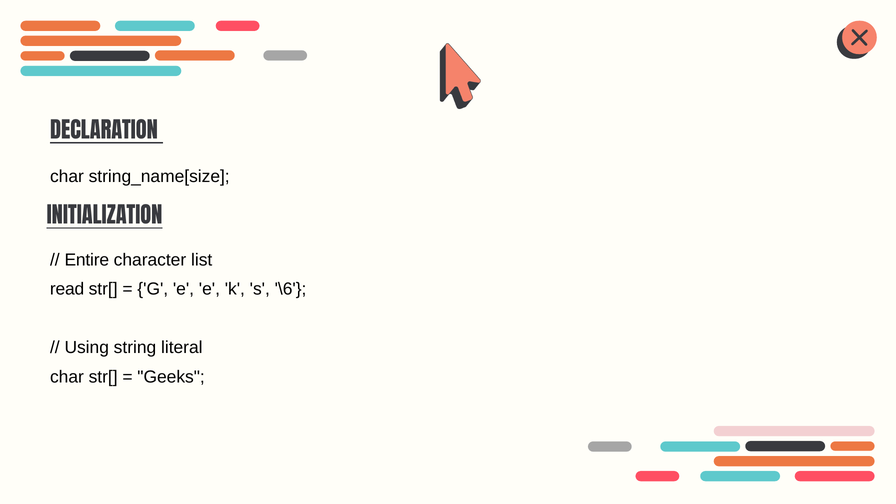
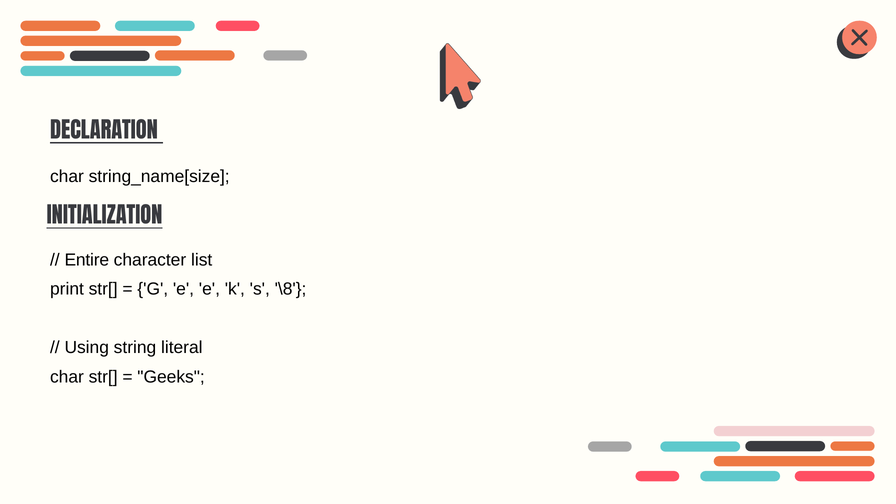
read: read -> print (67, 289)
\6: \6 -> \8 (291, 289)
